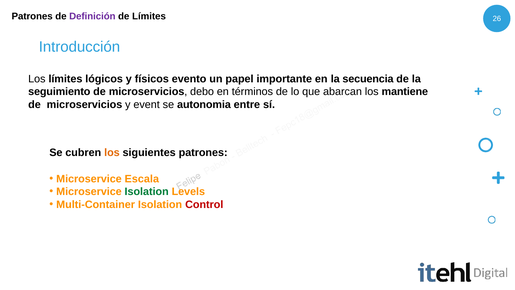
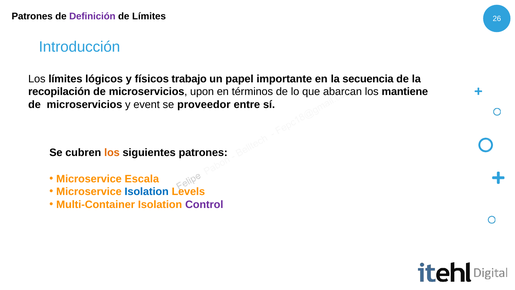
evento: evento -> trabajo (189, 79)
seguimiento: seguimiento -> recopilación (59, 92)
debo: debo -> upon (202, 92)
autonomia: autonomia -> proveedor (204, 105)
Isolation colour: green -> blue (147, 192)
Control colour: red -> purple (204, 204)
